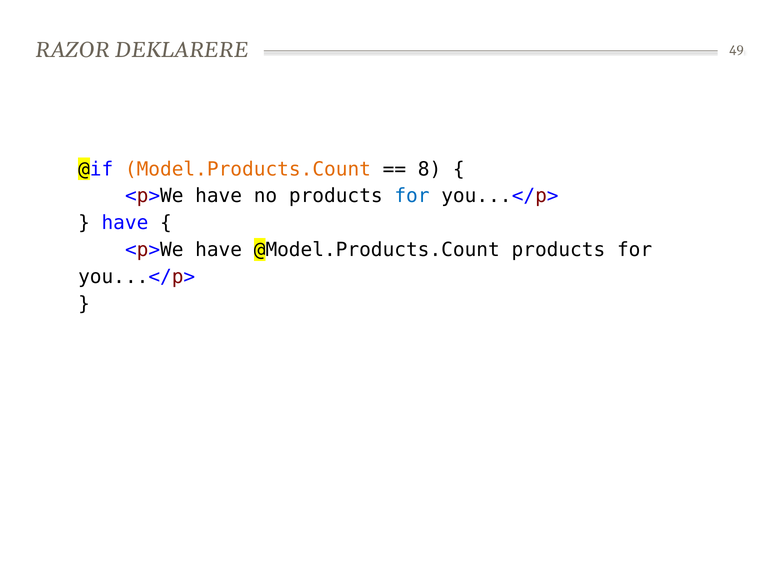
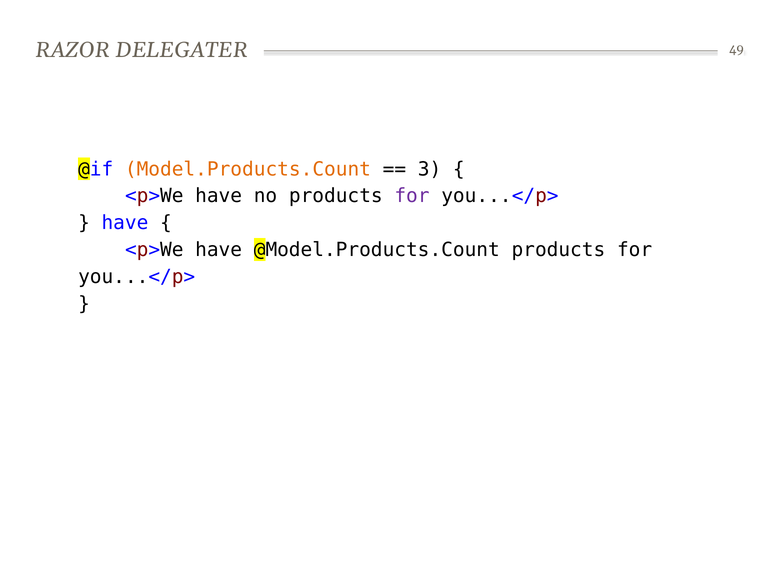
DEKLARERE: DEKLARERE -> DELEGATER (182, 50)
8: 8 -> 3 (430, 169)
for colour: blue -> purple (412, 196)
